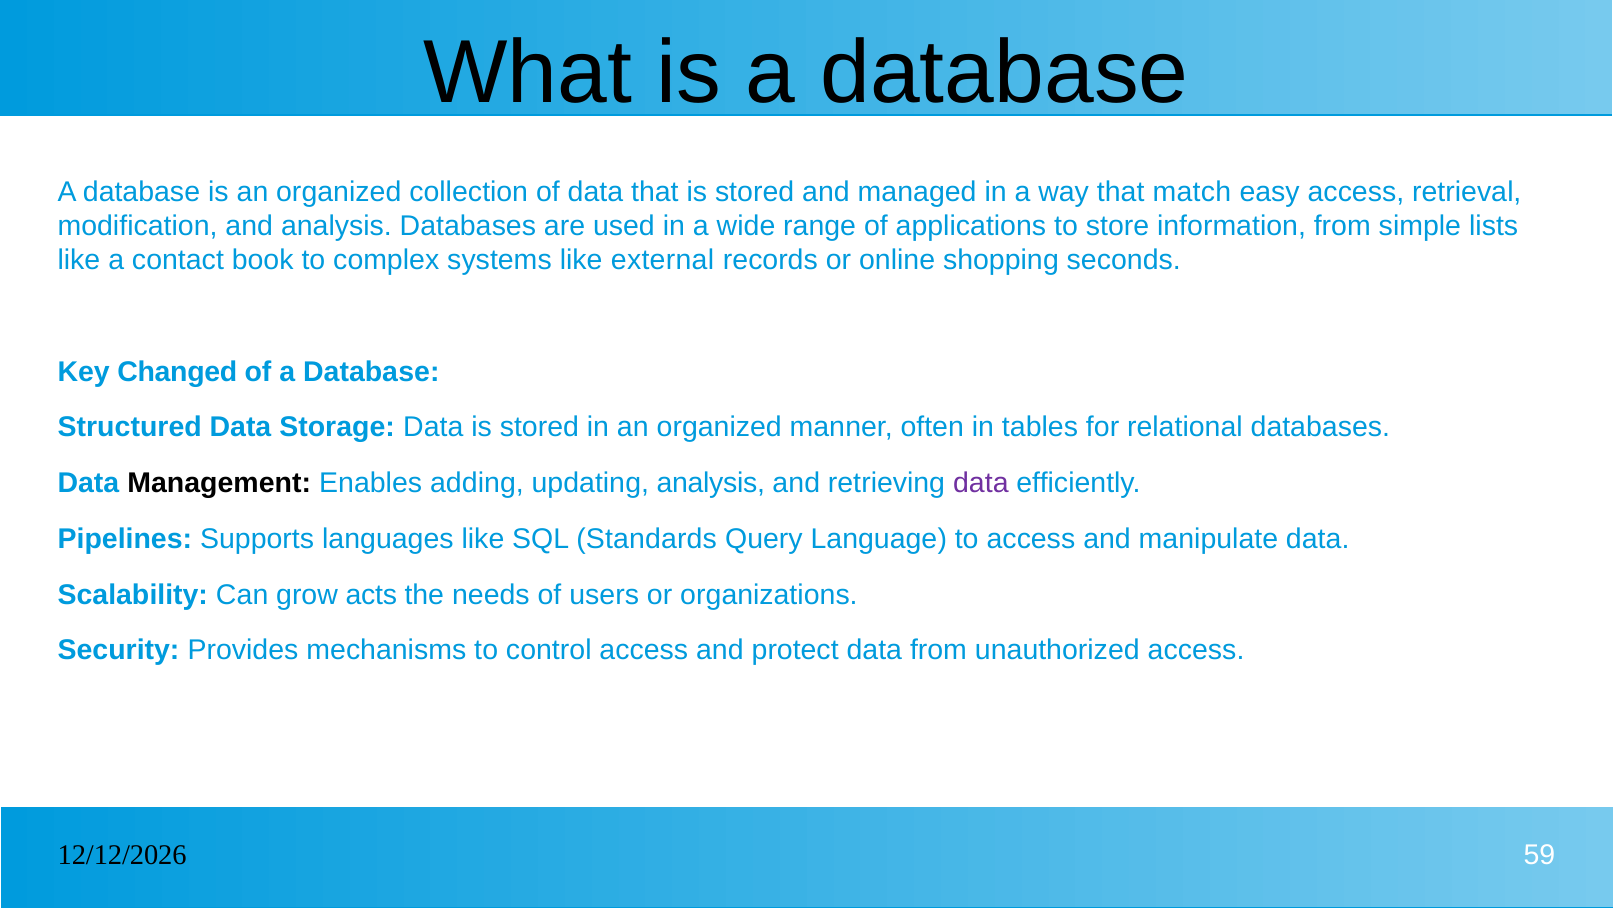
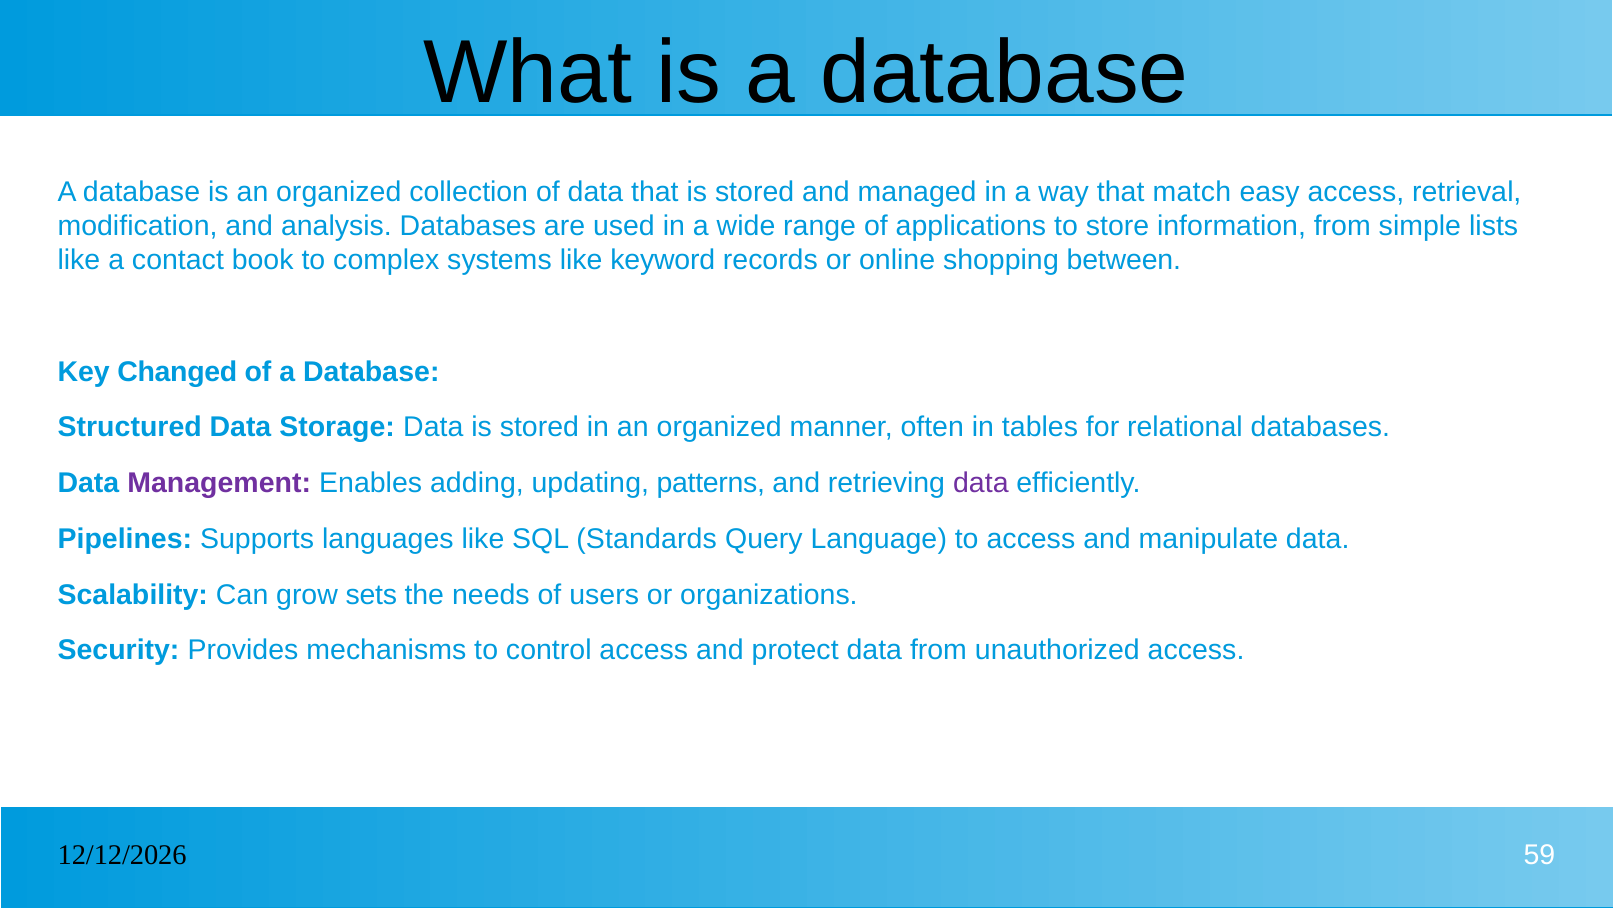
external: external -> keyword (663, 260)
seconds: seconds -> between (1124, 260)
Management colour: black -> purple (219, 483)
updating analysis: analysis -> patterns (711, 483)
acts: acts -> sets (371, 595)
